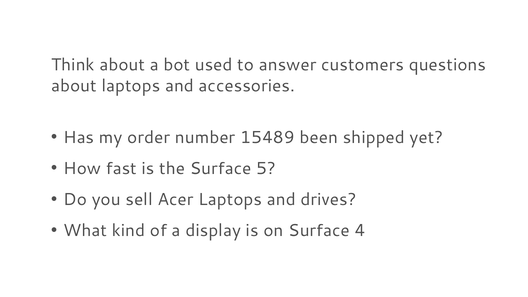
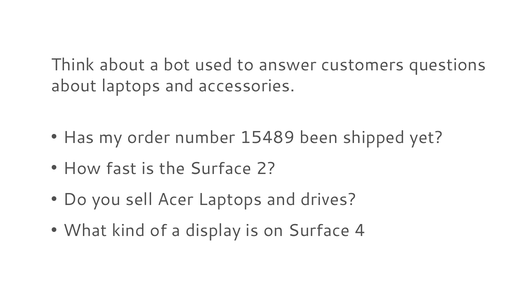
5: 5 -> 2 (266, 168)
